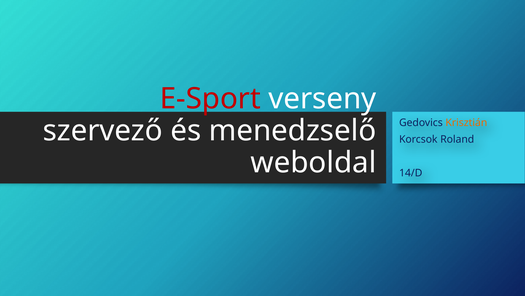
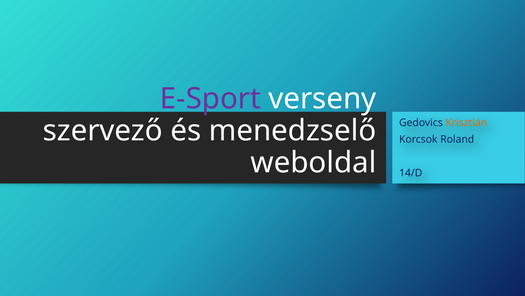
E-Sport colour: red -> purple (210, 98)
